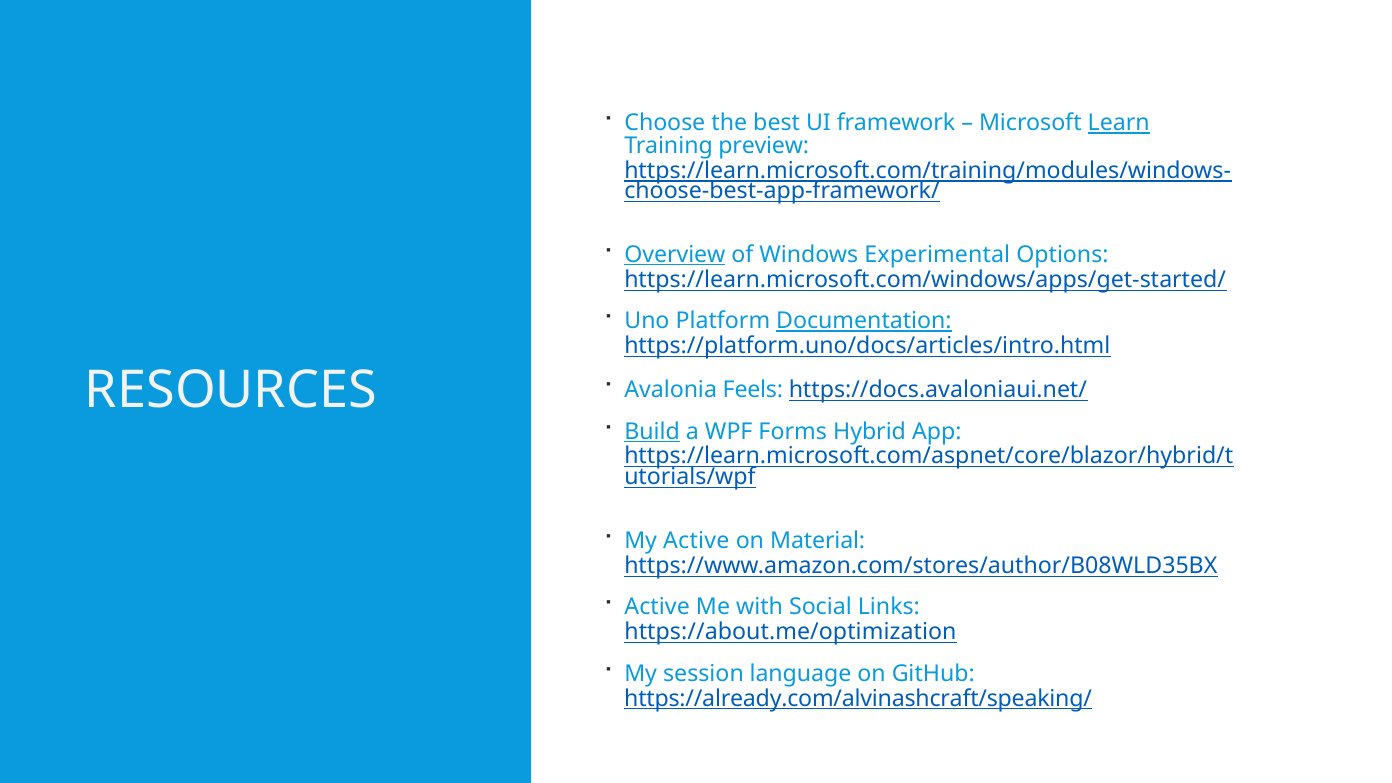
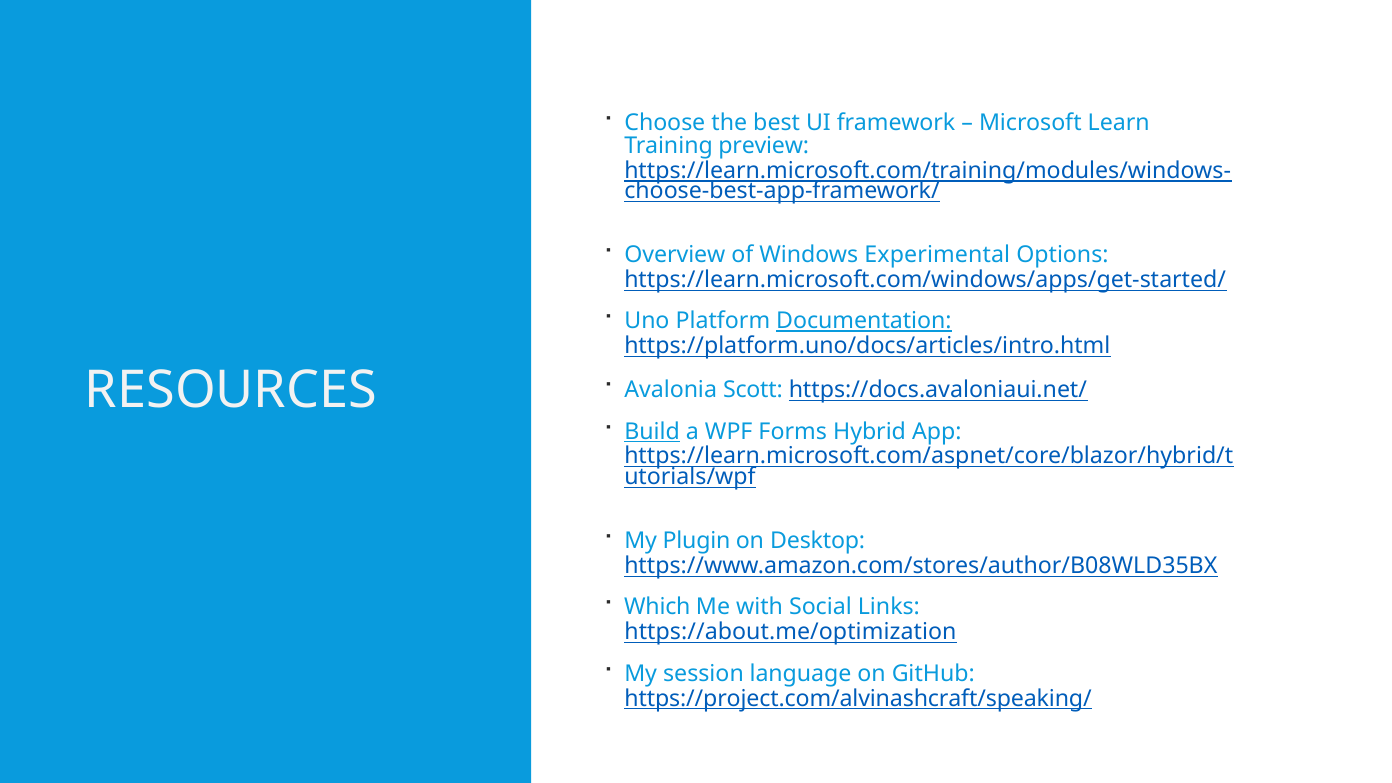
Learn underline: present -> none (1119, 123)
Overview underline: present -> none (675, 255)
Feels: Feels -> Scott (753, 390)
My Active: Active -> Plugin (697, 541)
Material: Material -> Desktop (818, 541)
Active: Active -> Which (657, 607)
https://already.com/alvinashcraft/speaking/: https://already.com/alvinashcraft/speaking/ -> https://project.com/alvinashcraft/speaking/ (858, 698)
